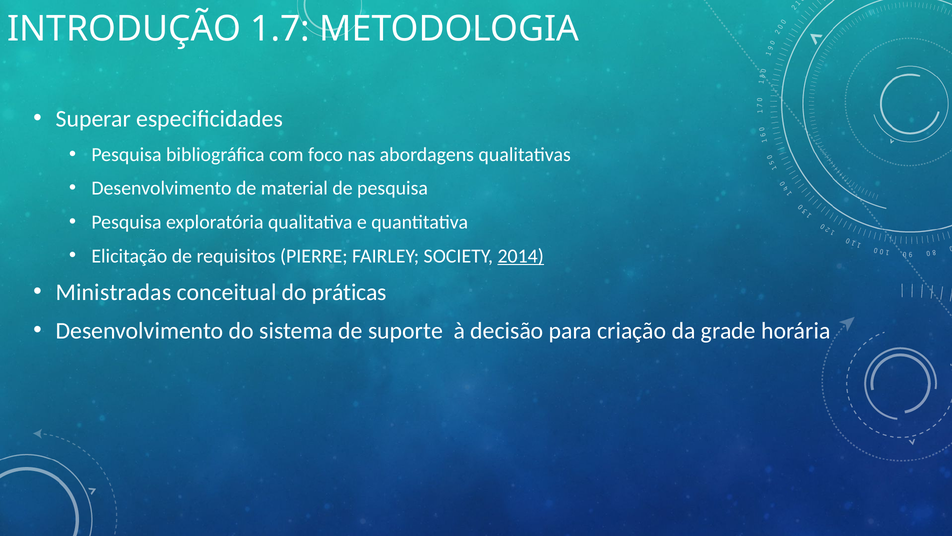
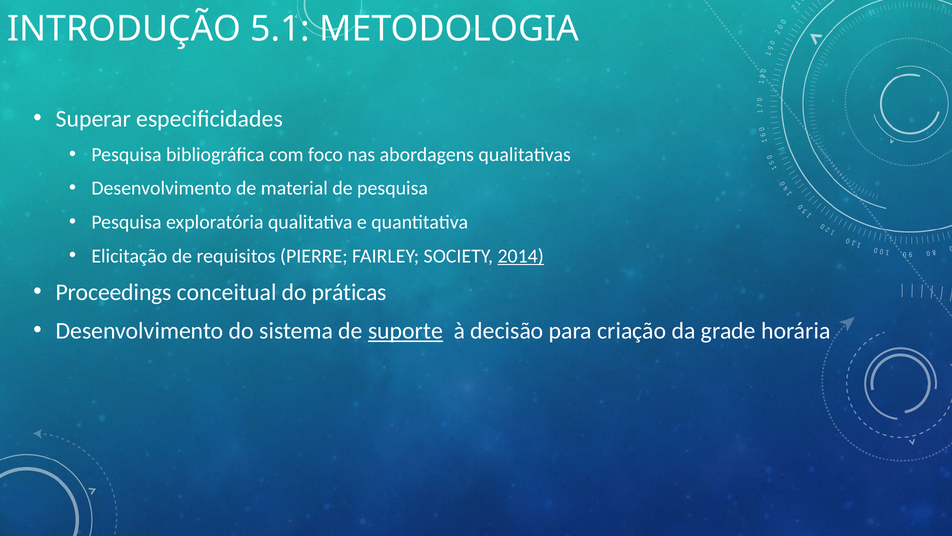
1.7: 1.7 -> 5.1 (280, 29)
Ministradas: Ministradas -> Proceedings (114, 292)
suporte underline: none -> present (406, 331)
